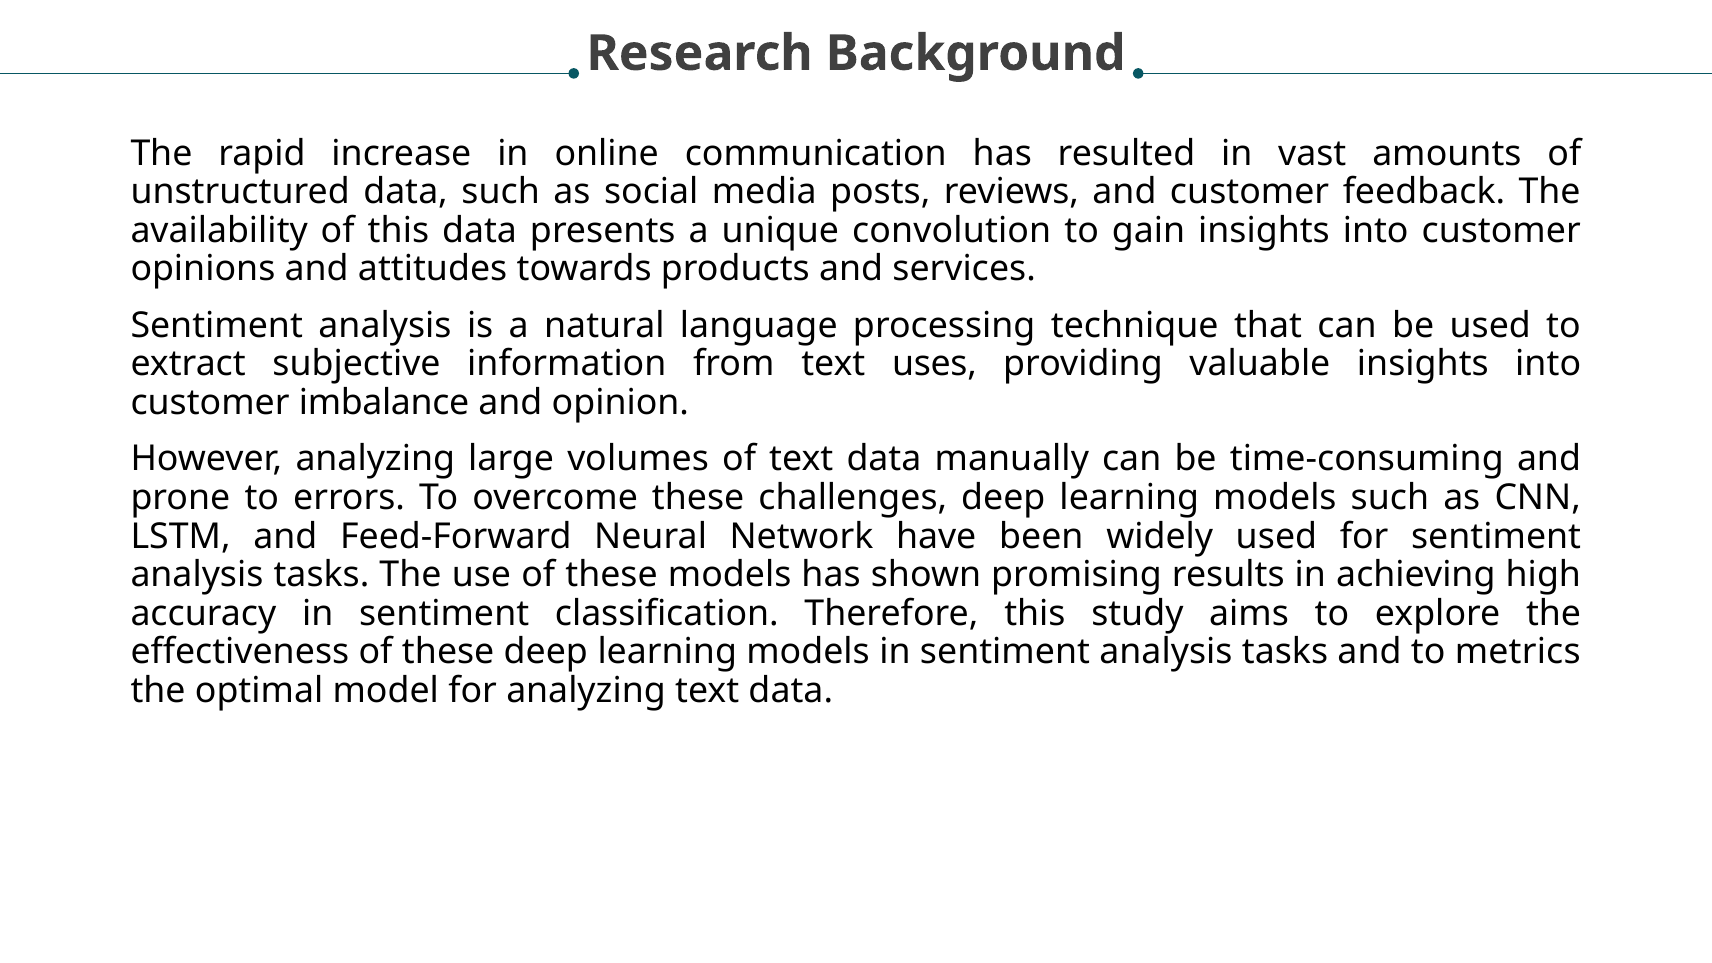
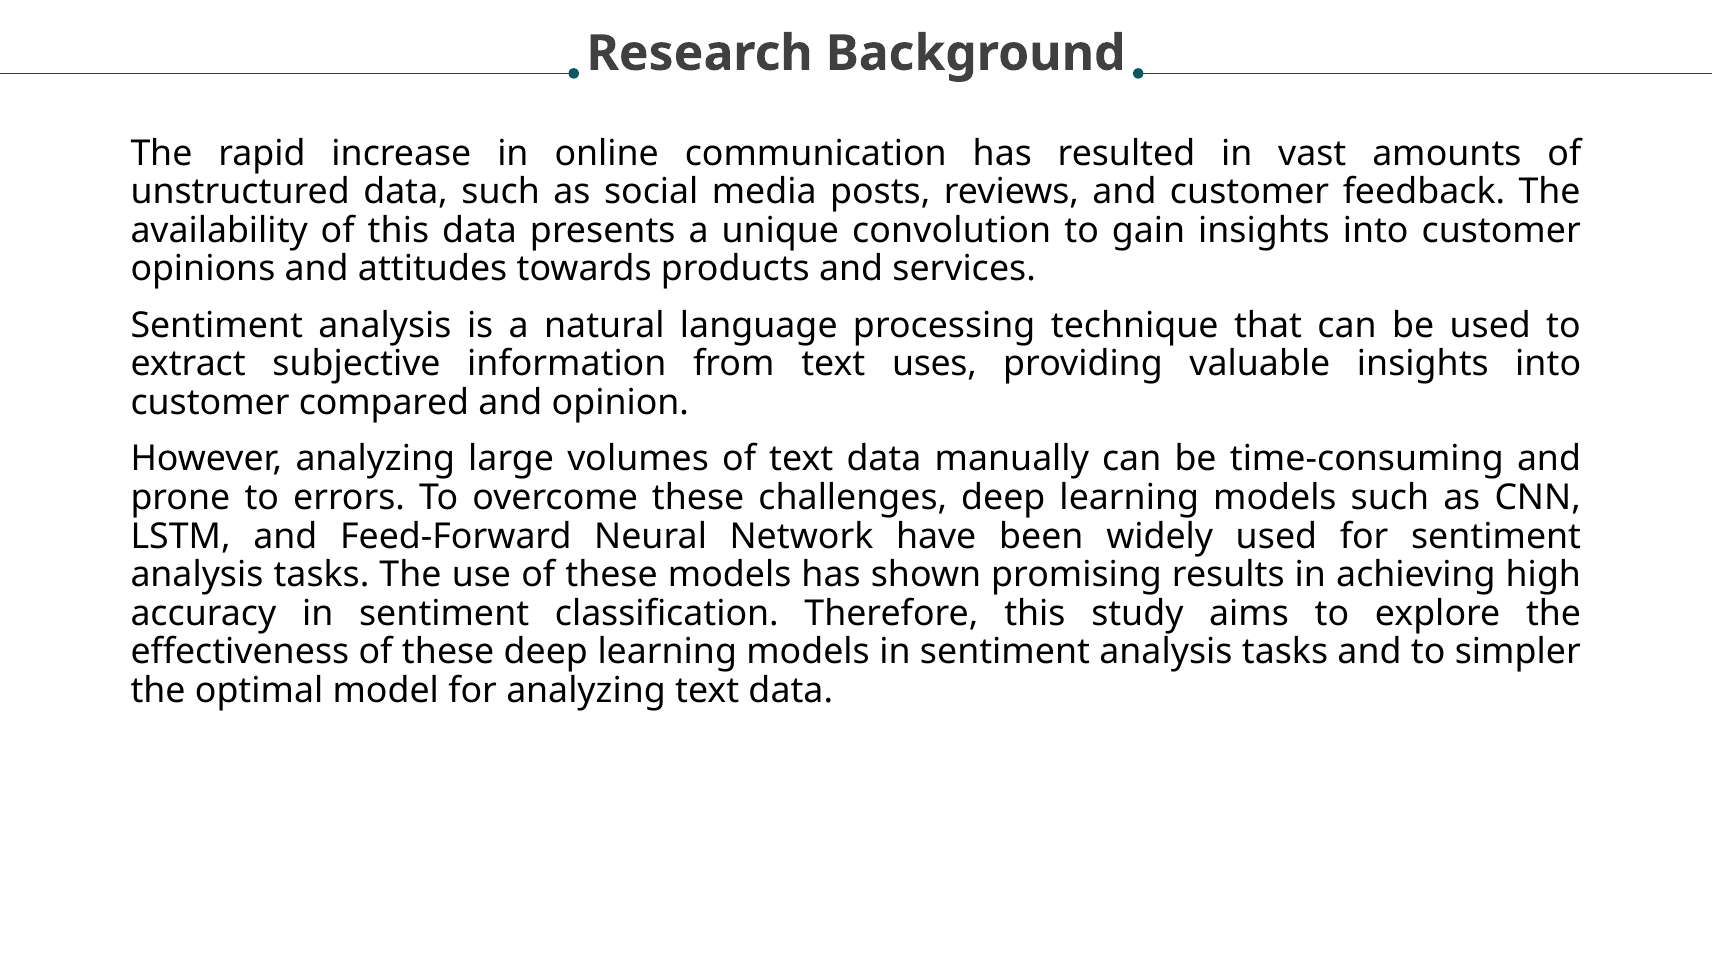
imbalance: imbalance -> compared (384, 403)
metrics: metrics -> simpler (1518, 652)
